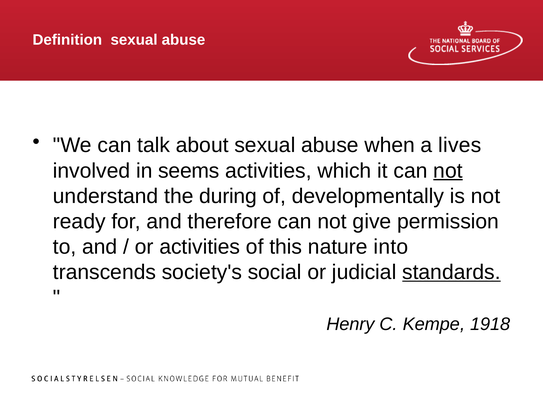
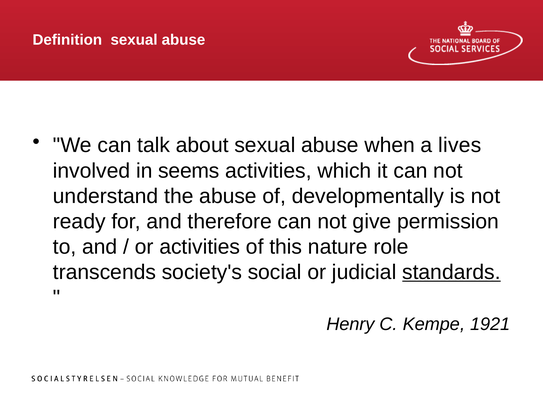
not underline: present -> none (448, 171)
the during: during -> abuse (228, 196)
into: into -> role (391, 247)
1918: 1918 -> 1921 (490, 325)
